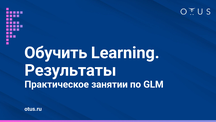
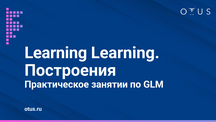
Обучить: Обучить -> Learning (56, 53)
Результаты: Результаты -> Построения (70, 70)
